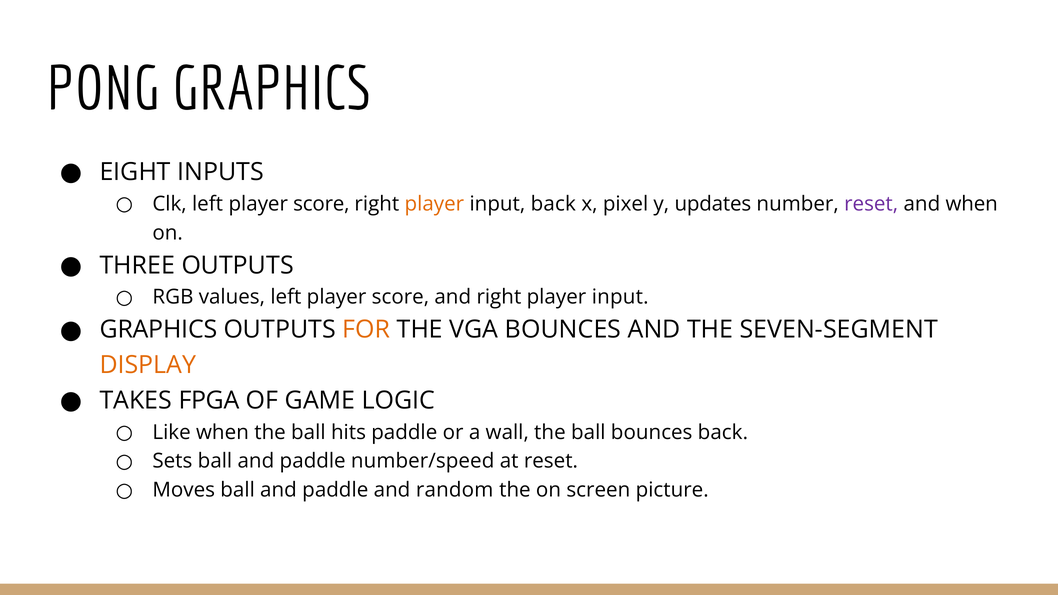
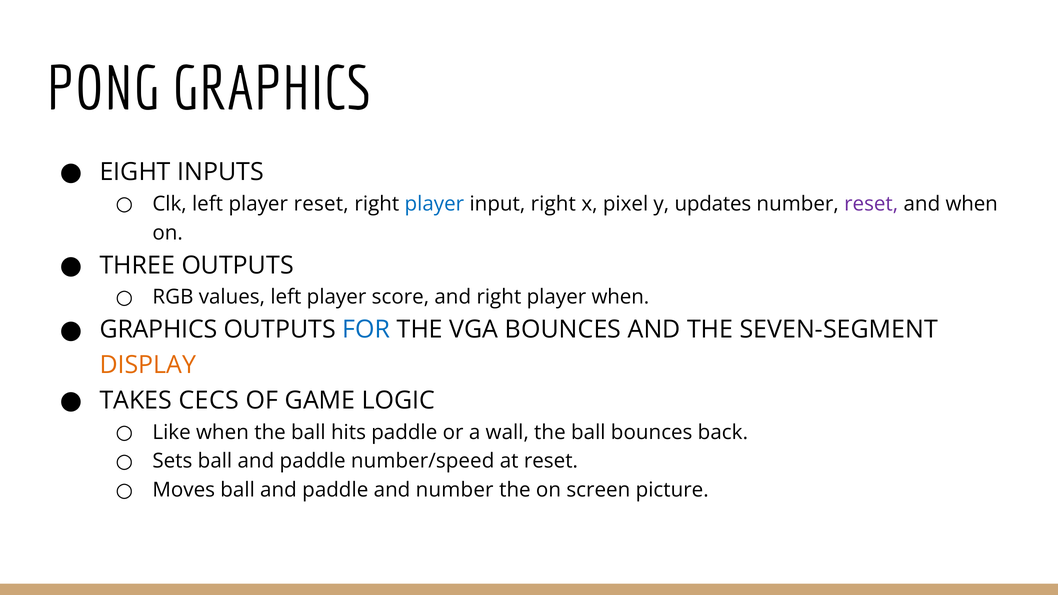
Clk left player score: score -> reset (321, 204)
player colour: orange -> blue (434, 204)
input back: back -> right (553, 204)
and right player input: input -> when (620, 297)
FOR colour: orange -> blue (366, 330)
FPGA: FPGA -> CECS (209, 400)
and random: random -> number (455, 490)
